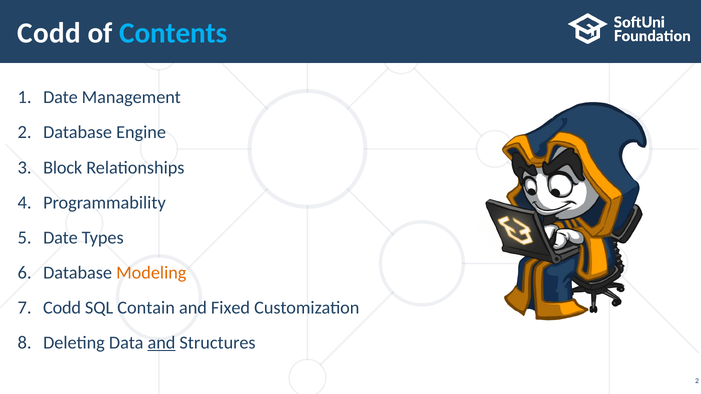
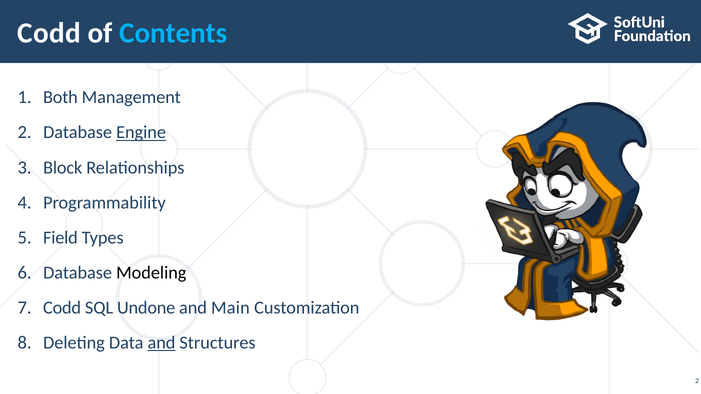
Date: Date -> Both (60, 98)
Engine underline: none -> present (141, 133)
Date: Date -> Field (60, 238)
Modeling colour: orange -> black (151, 273)
Contain: Contain -> Undone (146, 308)
Fixed: Fixed -> Main (230, 308)
